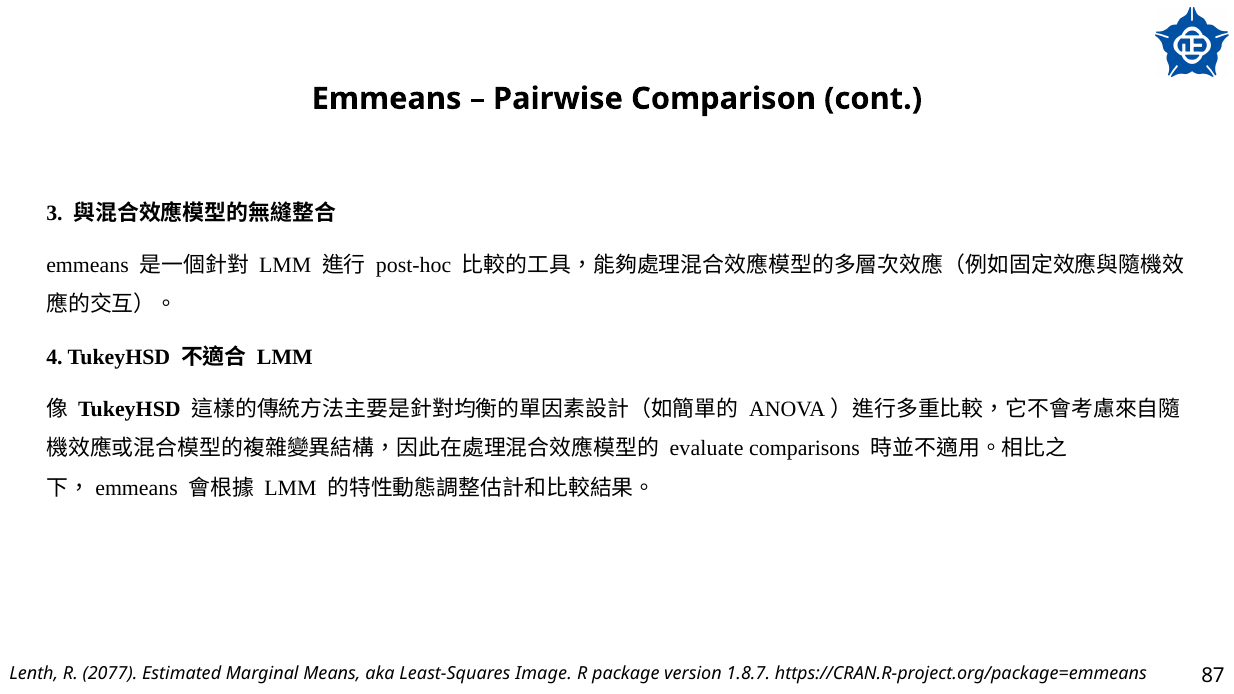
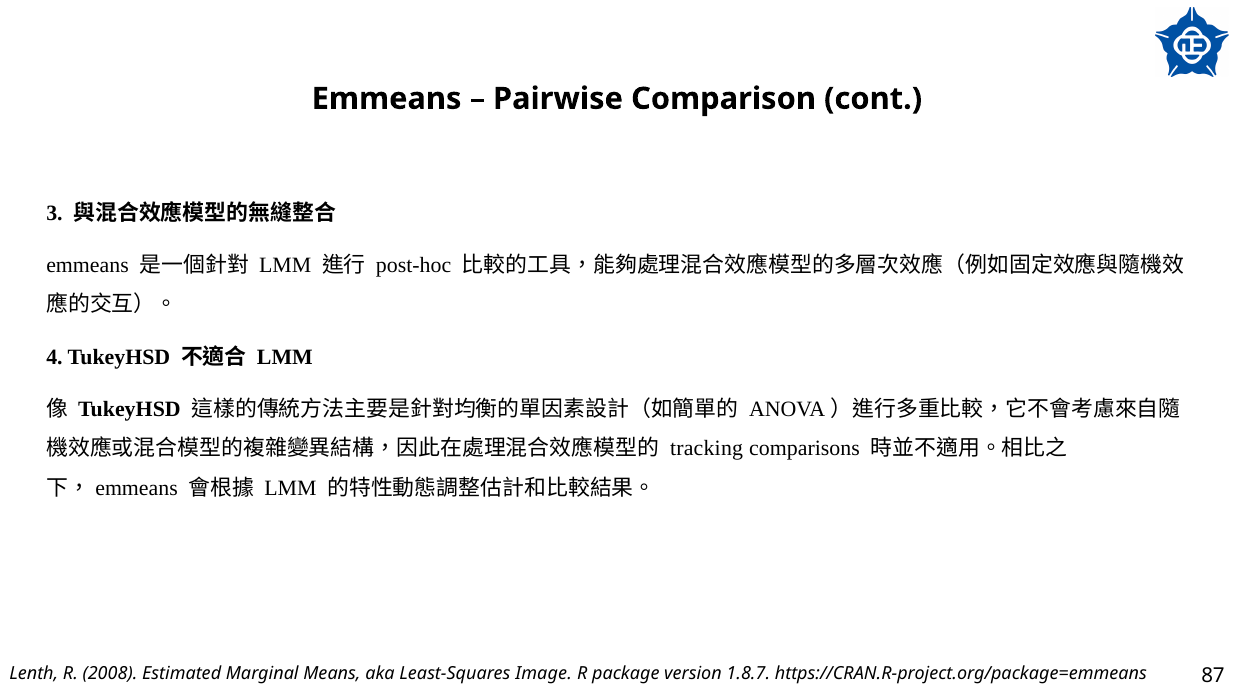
evaluate: evaluate -> tracking (707, 449)
2077: 2077 -> 2008 (110, 674)
